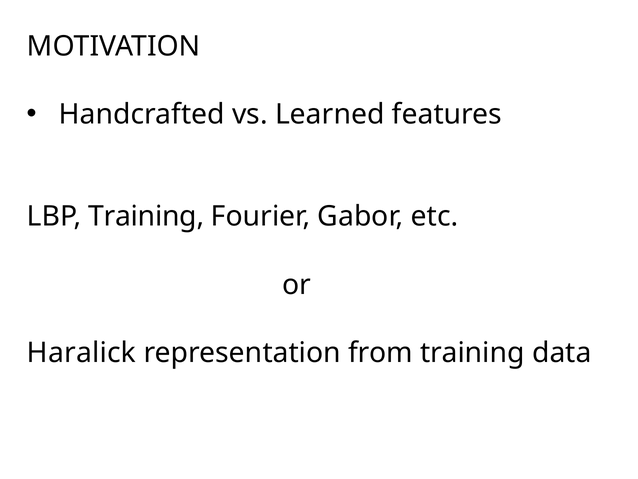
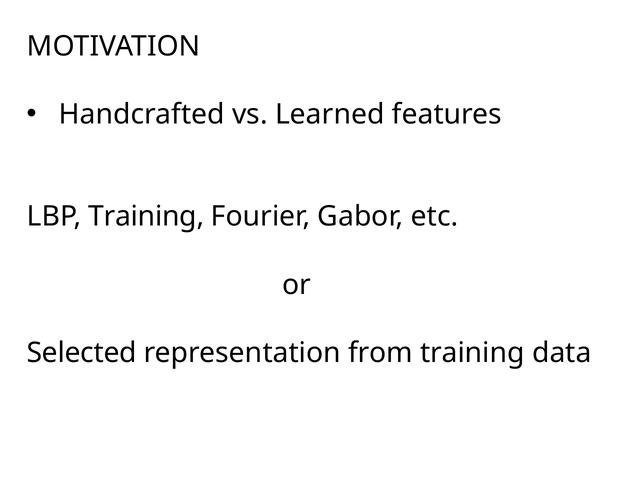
Haralick: Haralick -> Selected (82, 352)
